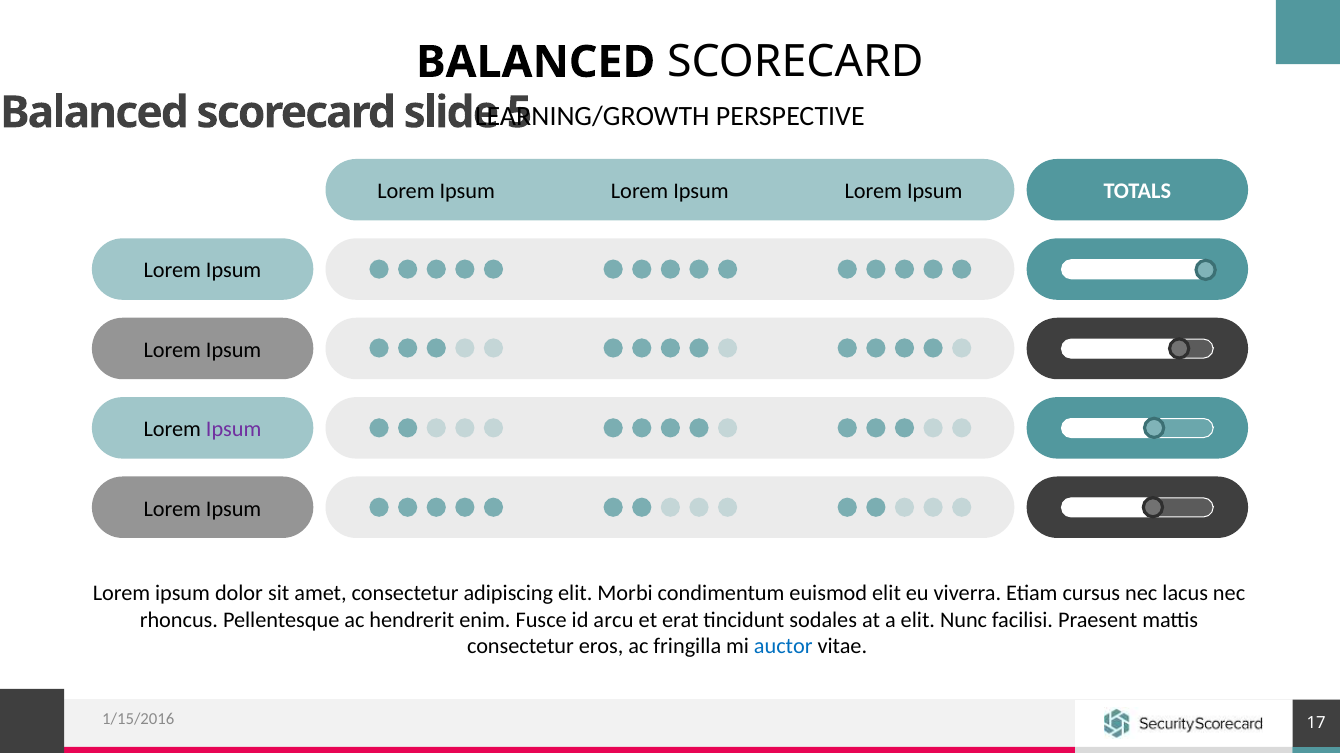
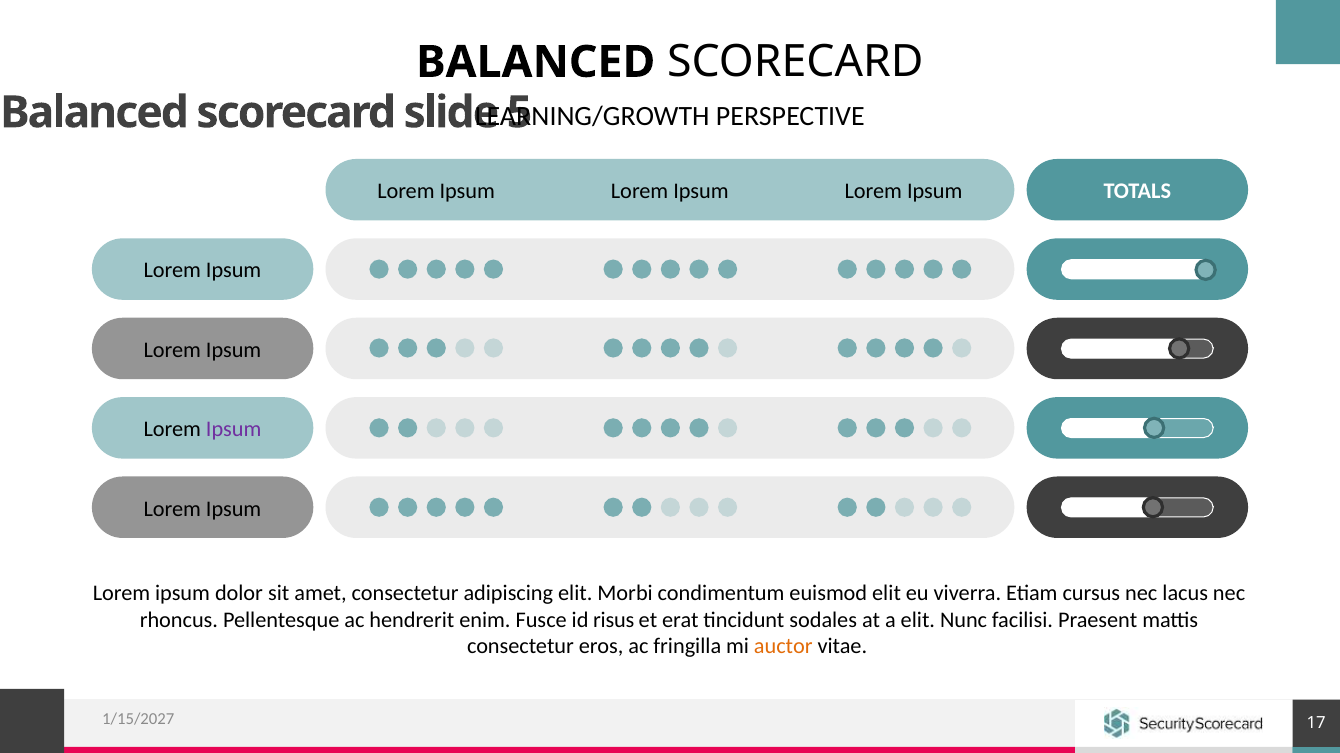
arcu: arcu -> risus (614, 620)
auctor colour: blue -> orange (783, 647)
1/15/2016: 1/15/2016 -> 1/15/2027 (138, 720)
